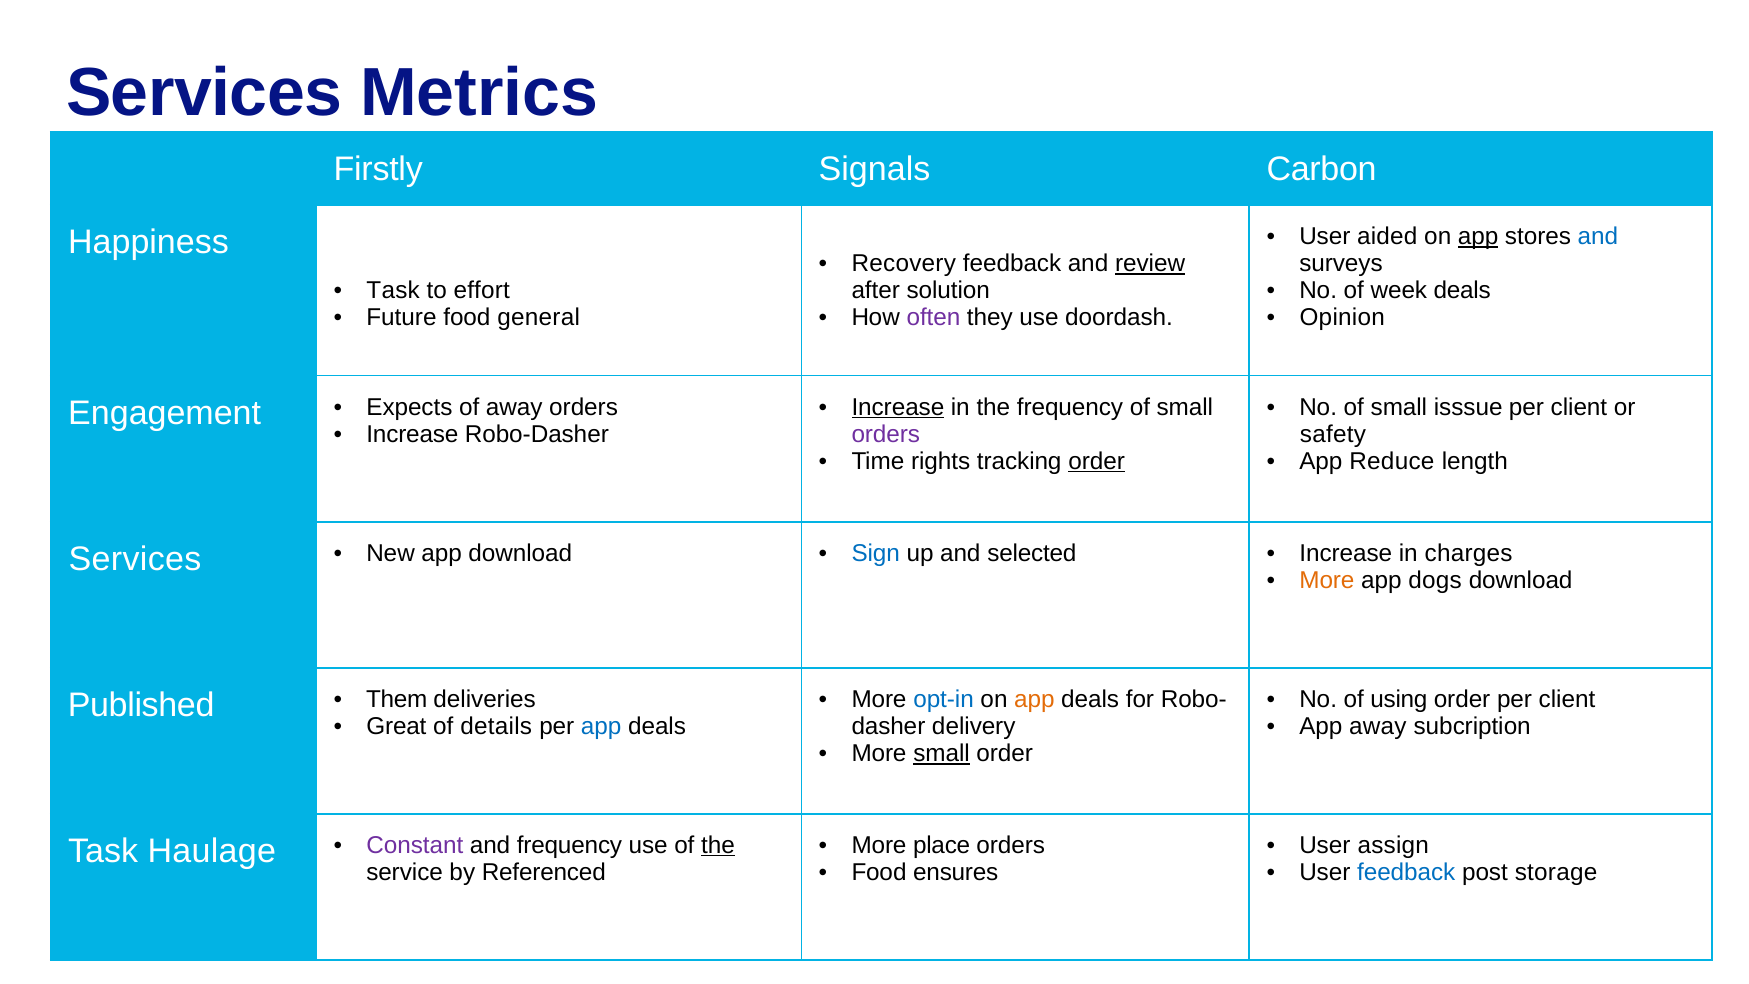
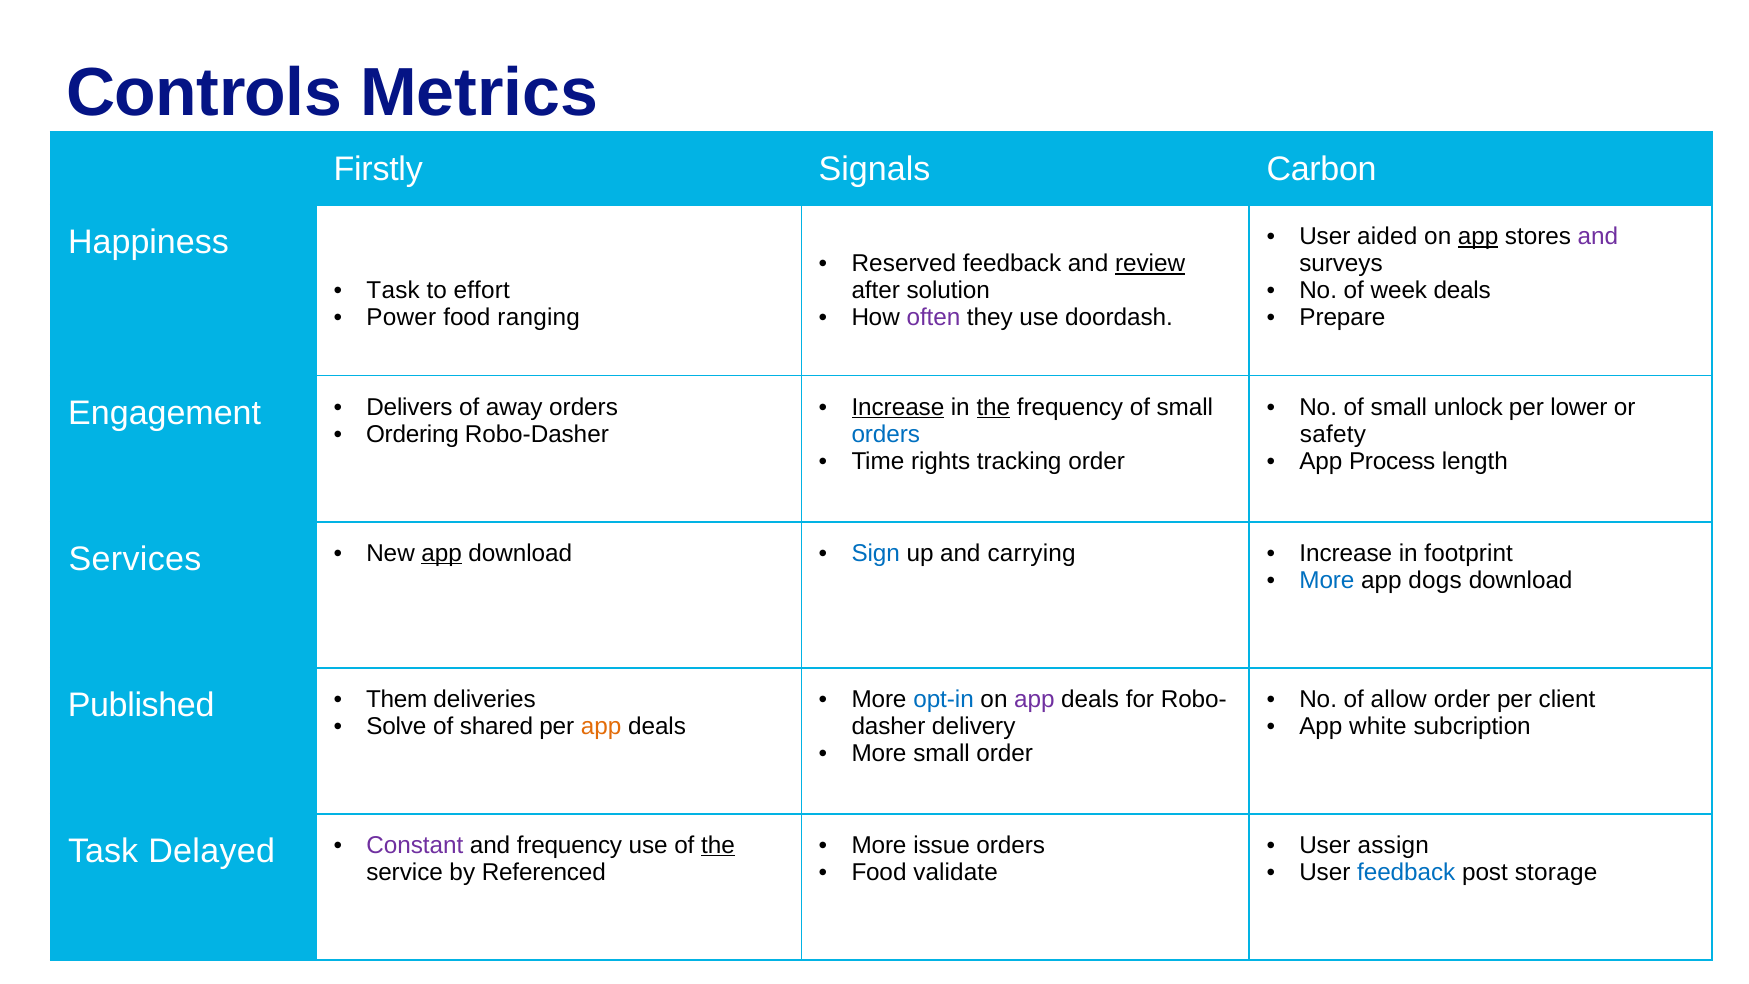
Services: Services -> Controls (204, 94)
and colour: blue -> purple (1598, 236)
Recovery: Recovery -> Reserved (904, 263)
Future: Future -> Power (401, 318)
general: general -> ranging (539, 318)
Opinion: Opinion -> Prepare (1342, 318)
the underline: none -> present (993, 407)
isssue: isssue -> unlock (1468, 407)
client: client -> lower (1579, 407)
Expects: Expects -> Delivers (409, 407)
Increase: Increase -> Ordering (412, 434)
orders colour: purple -> blue (886, 434)
order underline: present -> none (1097, 461)
Reduce: Reduce -> Process (1392, 461)
app underline: none -> present (442, 553)
selected: selected -> carrying (1032, 553)
charges: charges -> footprint (1469, 553)
More colour: orange -> blue (1327, 580)
app colour: orange -> purple (1034, 699)
using: using -> allow (1399, 699)
Great: Great -> Solve (396, 726)
details: details -> shared (497, 726)
app colour: blue -> orange (601, 726)
App away: away -> white (1378, 726)
small underline: present -> none (942, 753)
place: place -> issue (942, 845)
Haulage: Haulage -> Delayed (212, 851)
ensures: ensures -> validate (956, 872)
